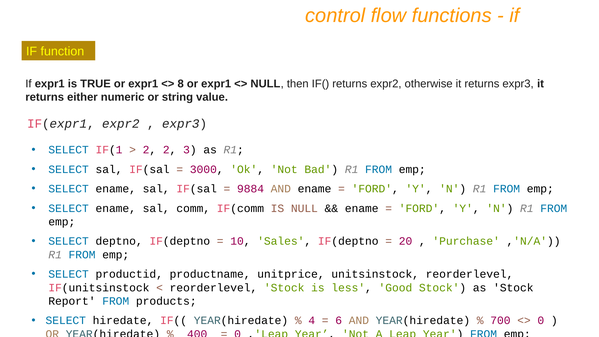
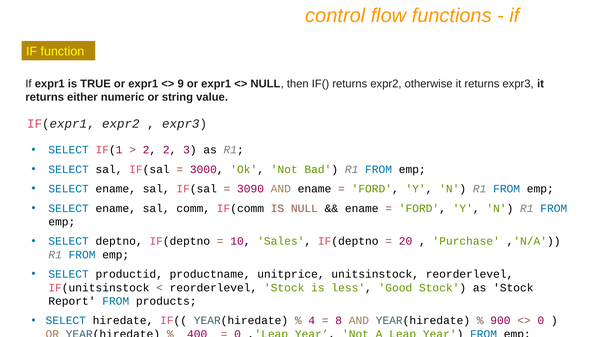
8: 8 -> 9 (181, 84)
9884: 9884 -> 3090 (251, 189)
6: 6 -> 8 (339, 321)
700: 700 -> 900 (500, 321)
